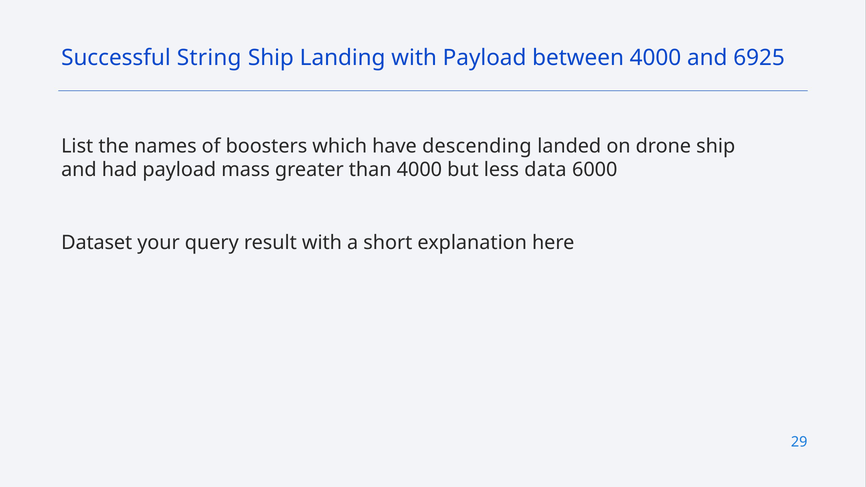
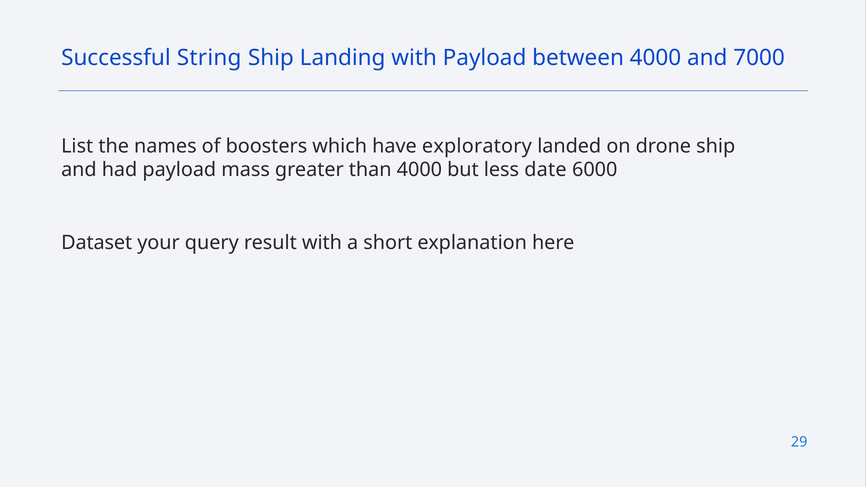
6925: 6925 -> 7000 (759, 58)
descending: descending -> exploratory (477, 146)
data: data -> date (545, 170)
